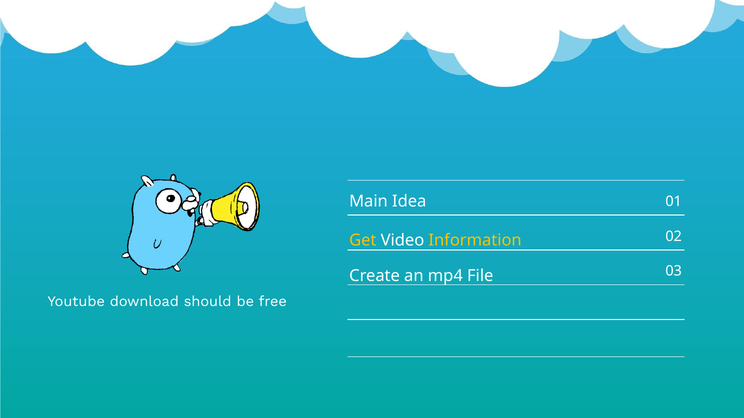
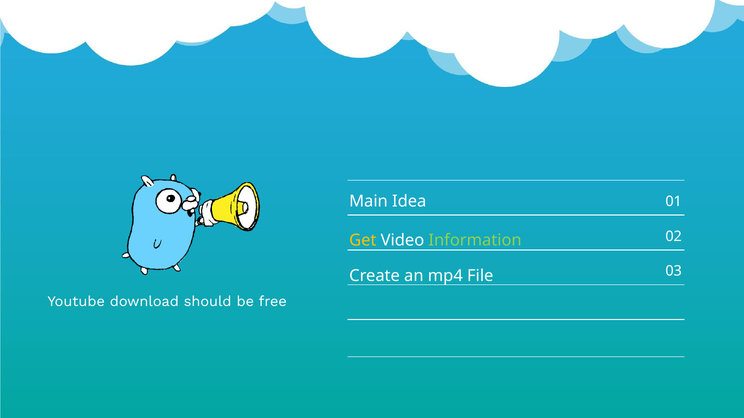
Information colour: yellow -> light green (475, 240)
